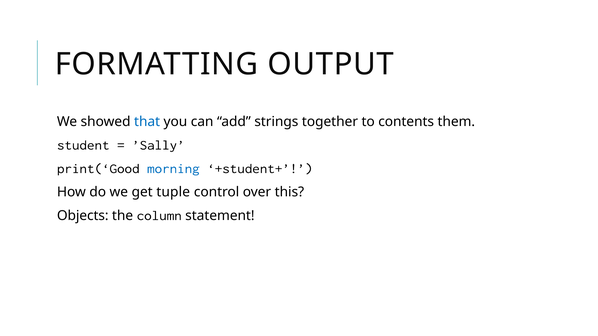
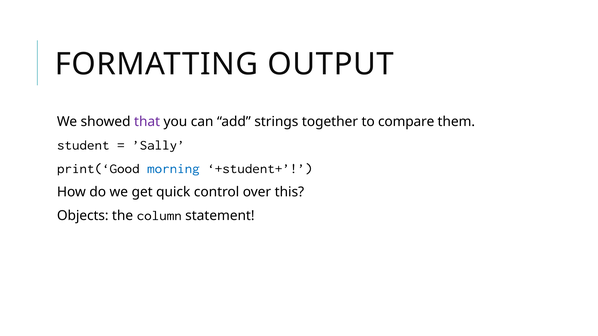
that colour: blue -> purple (147, 122)
contents: contents -> compare (406, 122)
tuple: tuple -> quick (173, 192)
